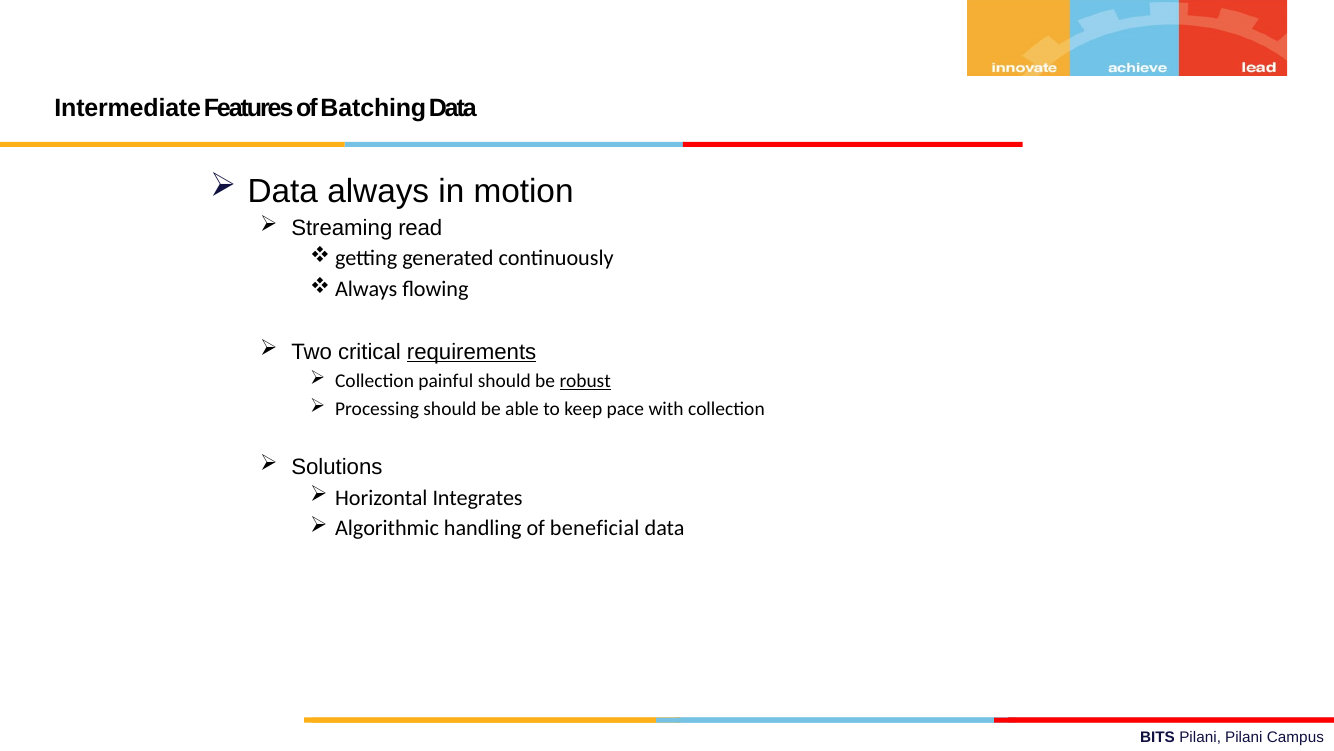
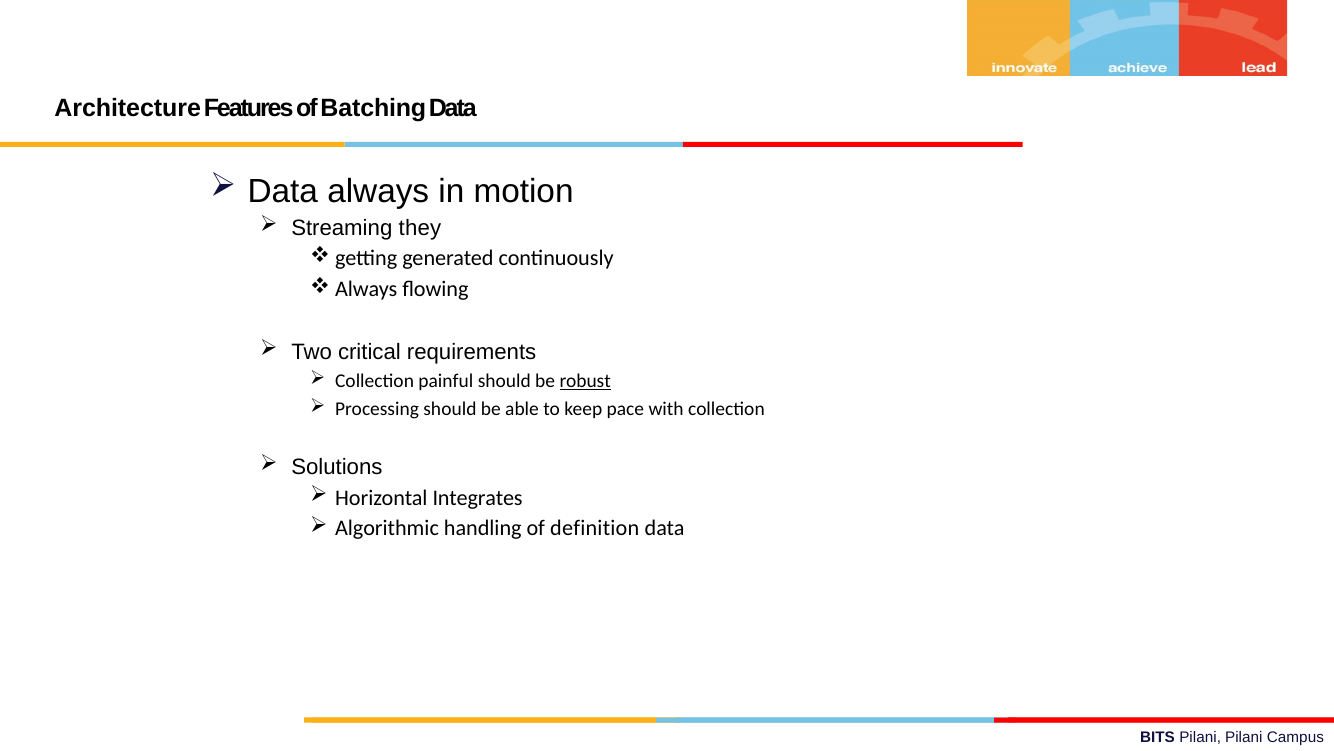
Intermediate: Intermediate -> Architecture (128, 108)
read: read -> they (420, 228)
requirements underline: present -> none (472, 352)
beneficial: beneficial -> definition (595, 528)
